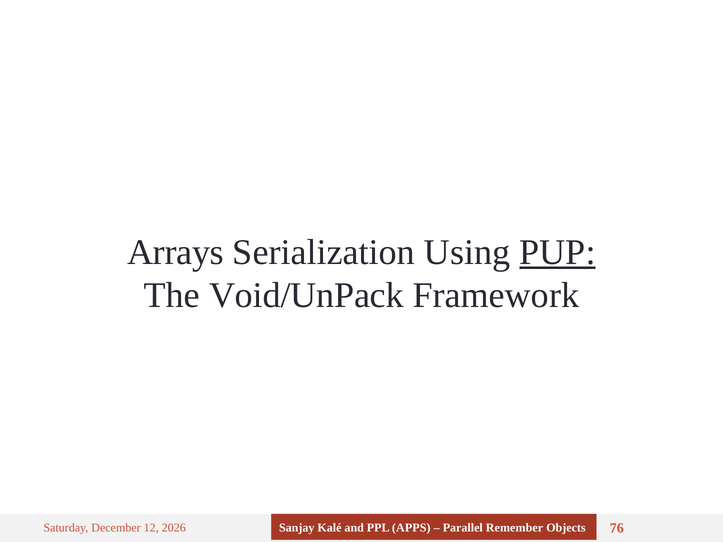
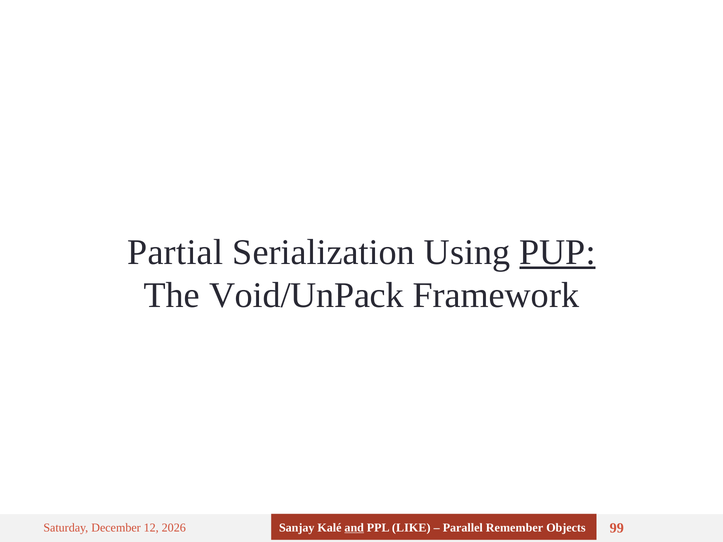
Arrays: Arrays -> Partial (175, 252)
and underline: none -> present (354, 528)
APPS: APPS -> LIKE (411, 528)
76: 76 -> 99 (617, 528)
